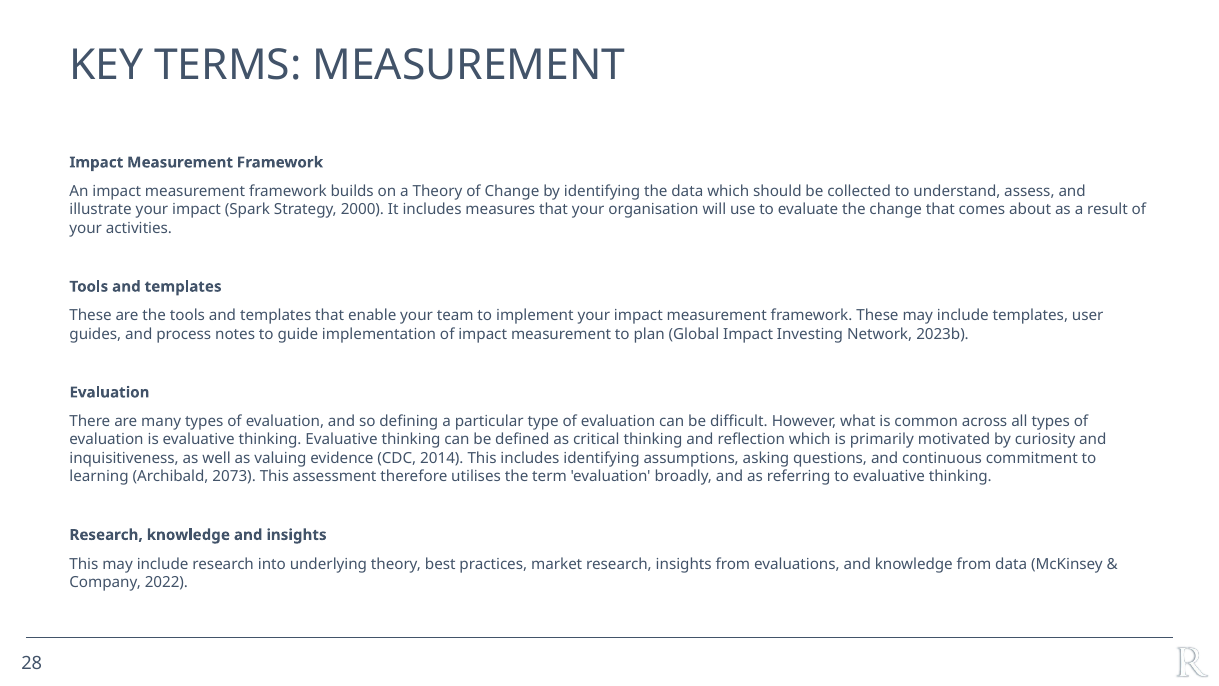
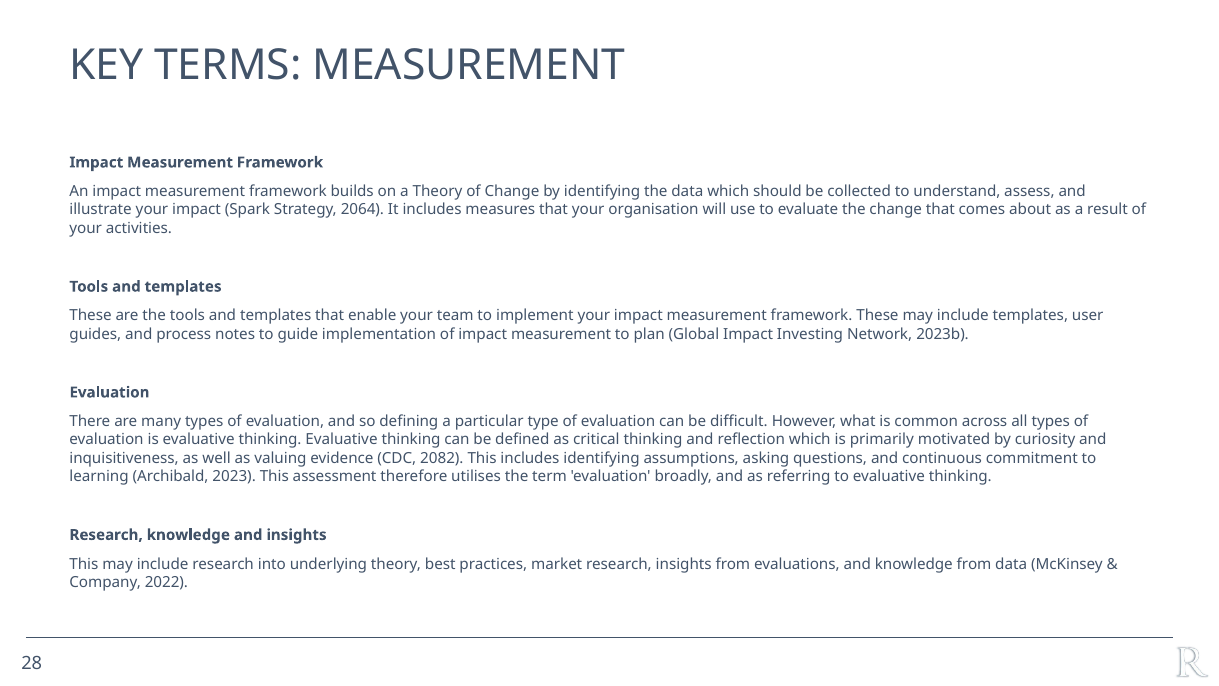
2000: 2000 -> 2064 (362, 210)
2014: 2014 -> 2082 (442, 458)
2073: 2073 -> 2023 (234, 476)
